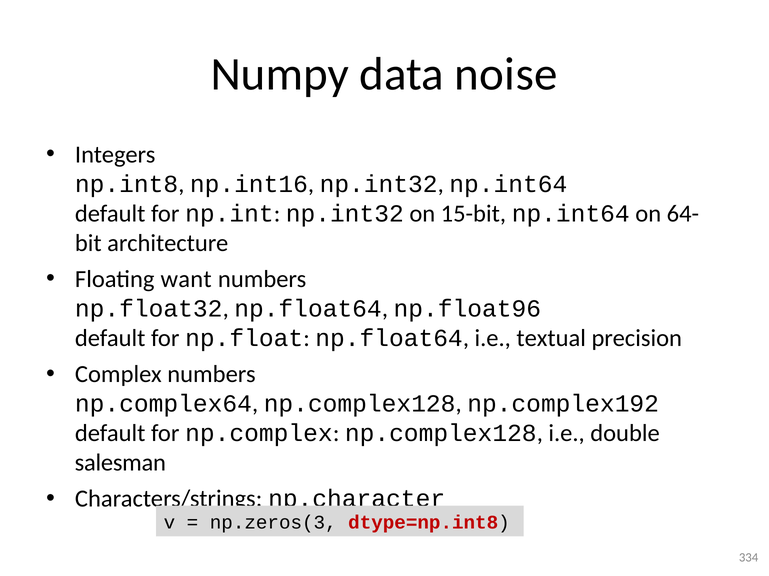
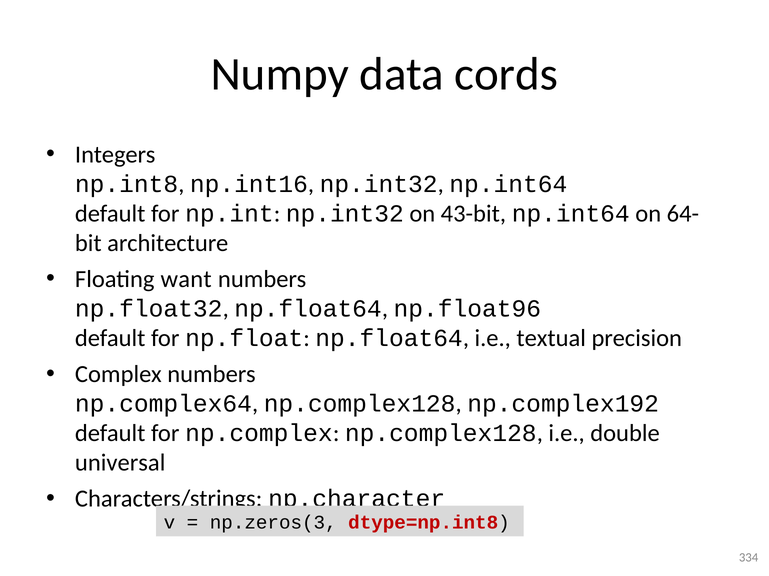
noise: noise -> cords (506, 74)
15-bit: 15-bit -> 43-bit (473, 214)
salesman: salesman -> universal (120, 463)
